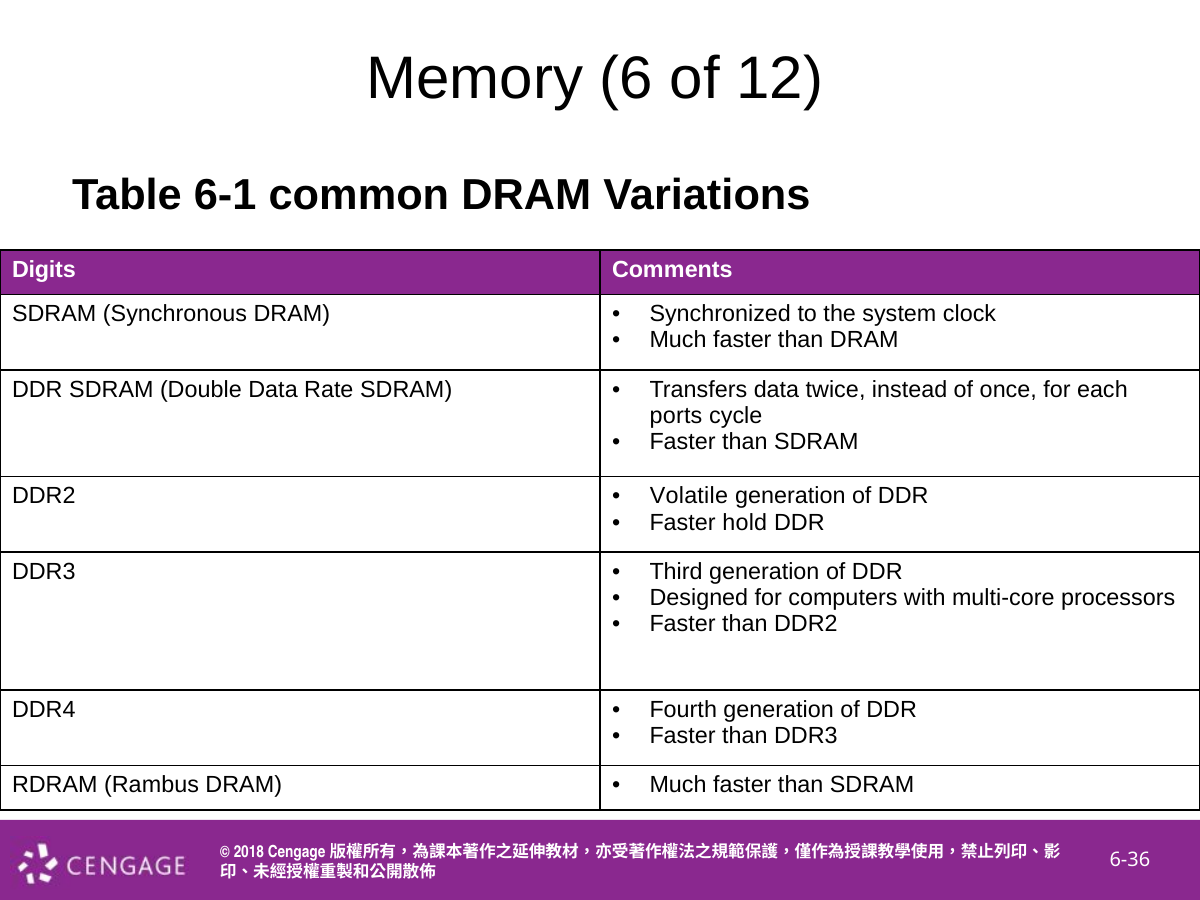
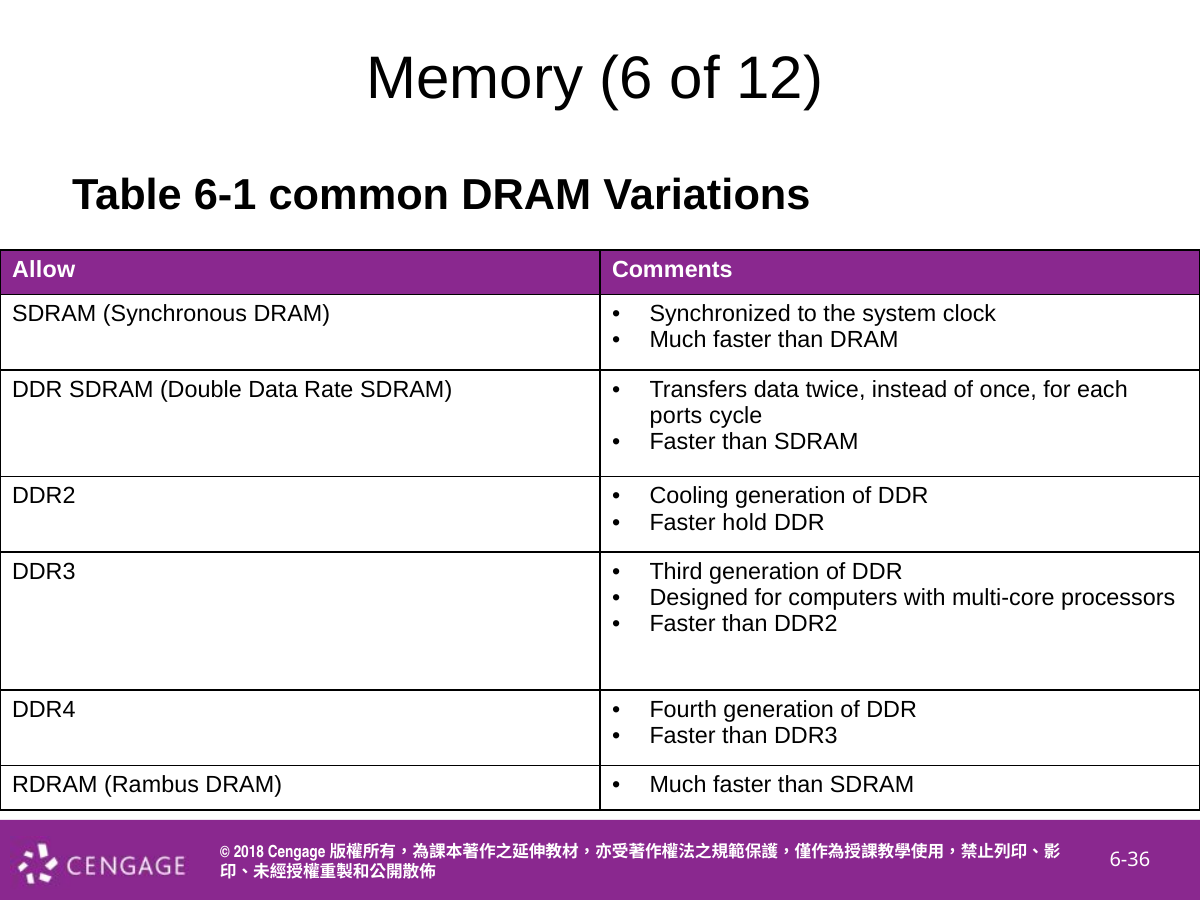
Digits: Digits -> Allow (44, 270)
Volatile: Volatile -> Cooling (689, 496)
